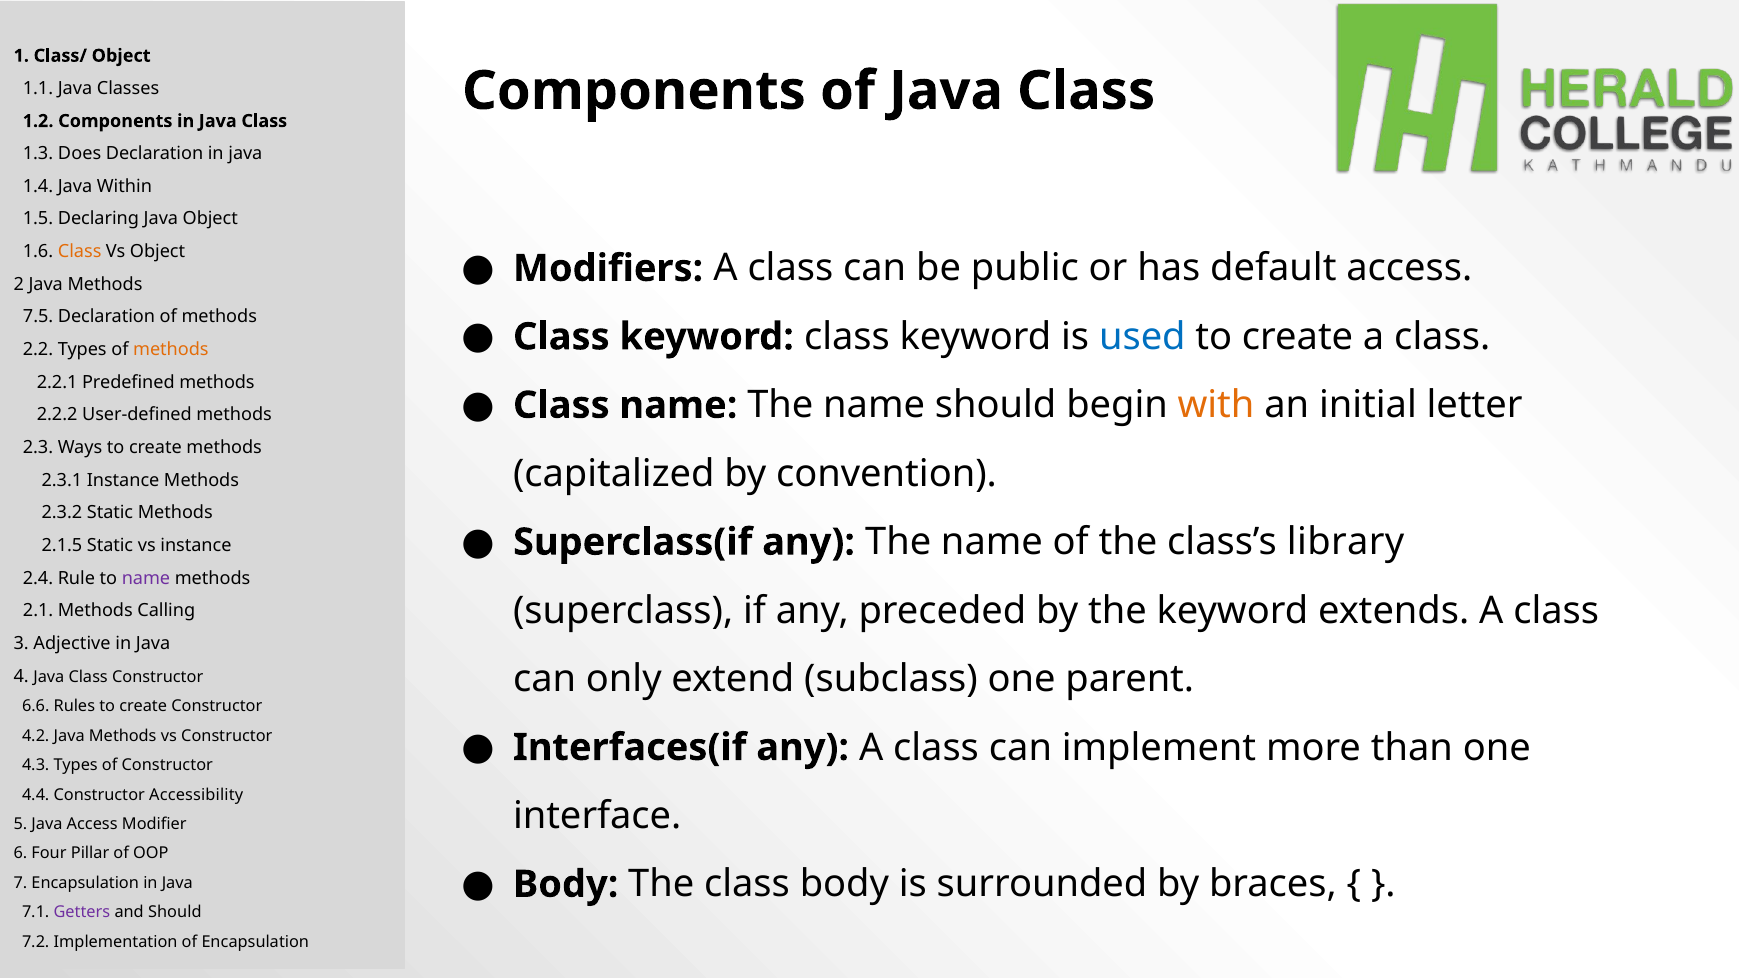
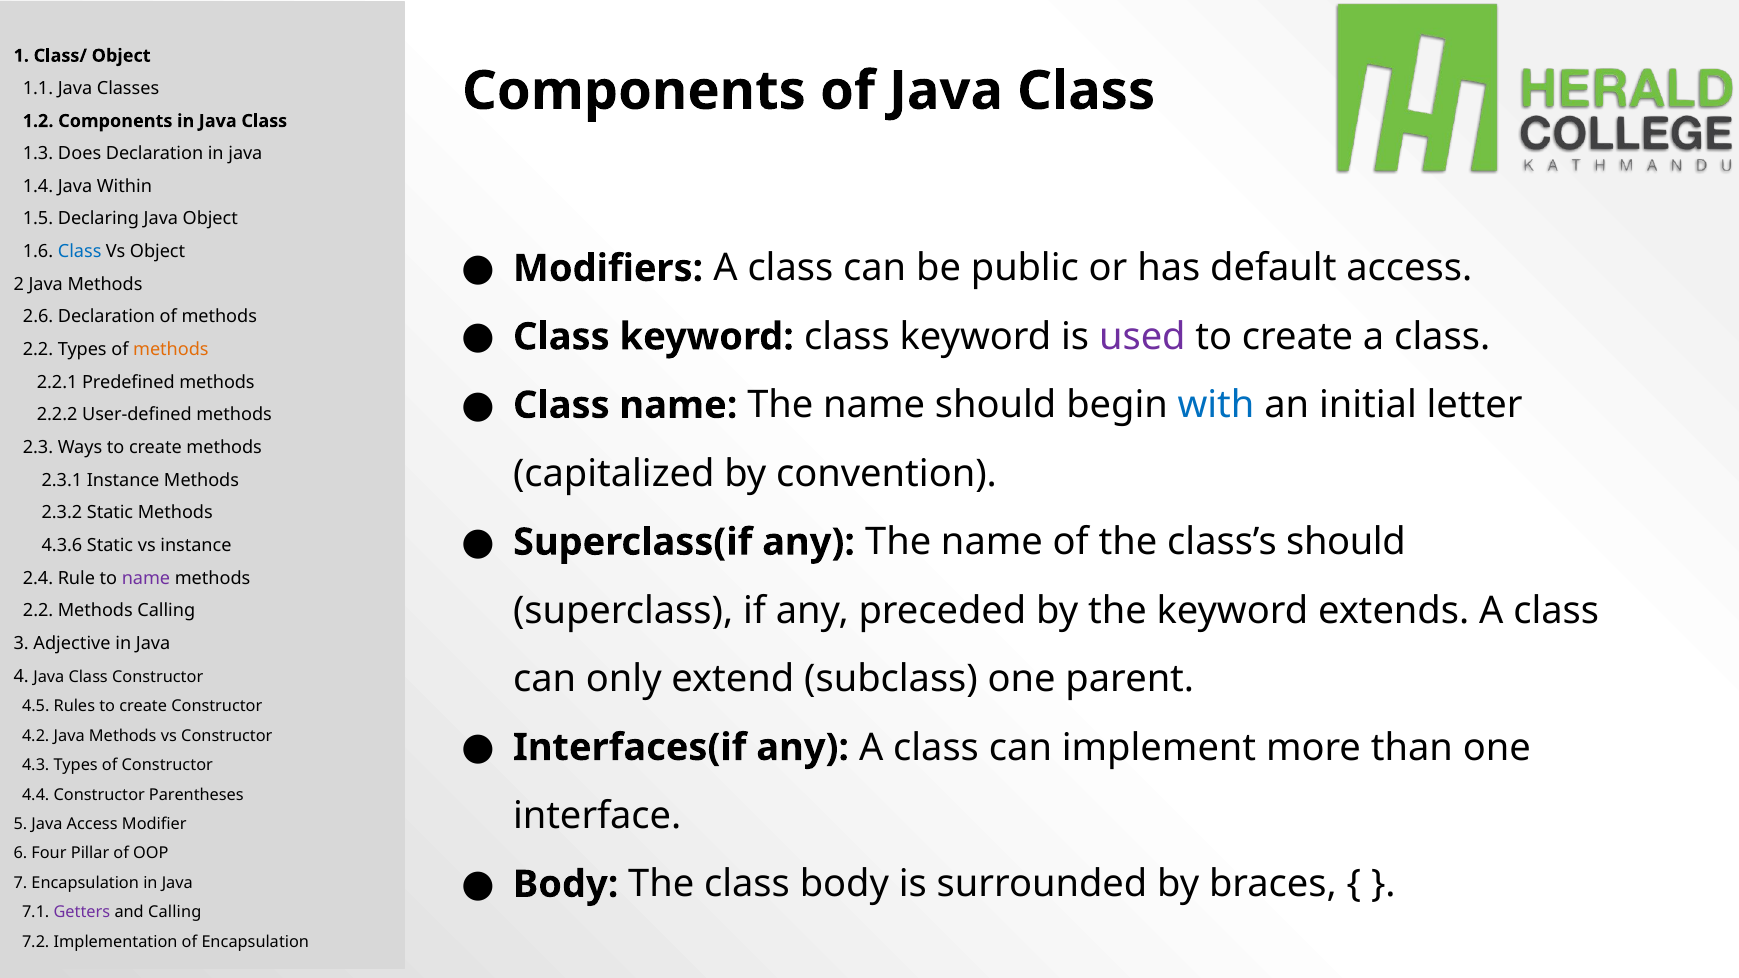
Class colour: orange -> blue (80, 252)
7.5: 7.5 -> 2.6 (38, 317)
used colour: blue -> purple (1142, 337)
with colour: orange -> blue (1216, 405)
class’s library: library -> should (1346, 542)
2.1.5: 2.1.5 -> 4.3.6 (62, 546)
2.1: 2.1 -> 2.2 (38, 611)
6.6: 6.6 -> 4.5 (36, 707)
Accessibility: Accessibility -> Parentheses (196, 795)
and Should: Should -> Calling (175, 913)
